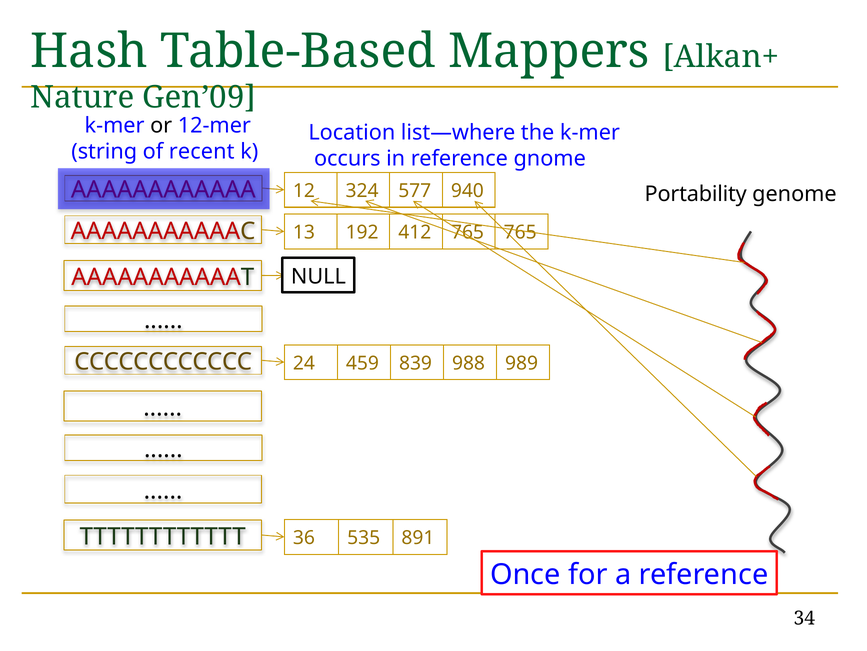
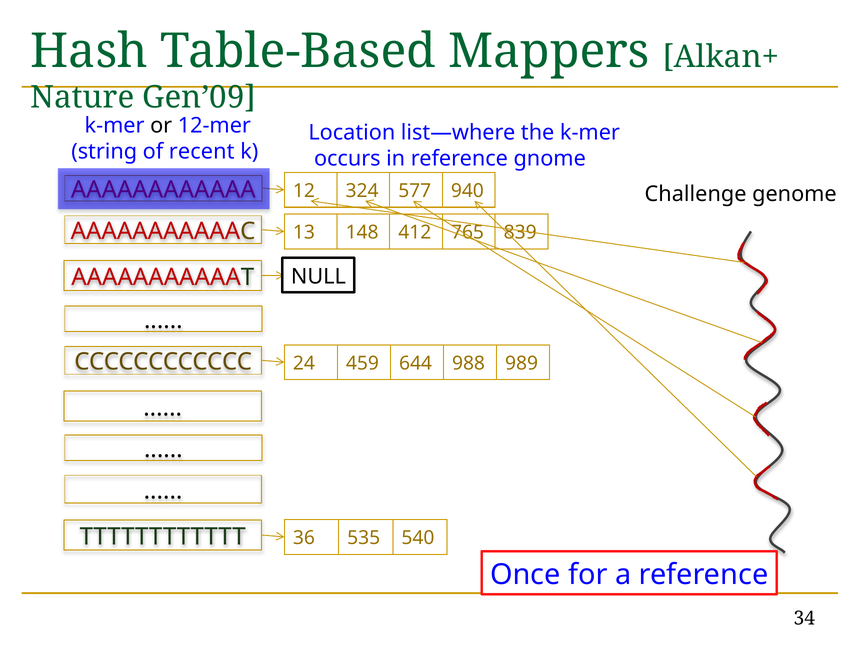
Portability: Portability -> Challenge (696, 194)
192: 192 -> 148 (362, 232)
765 765: 765 -> 839 (520, 232)
839: 839 -> 644 (416, 363)
891: 891 -> 540 (418, 537)
